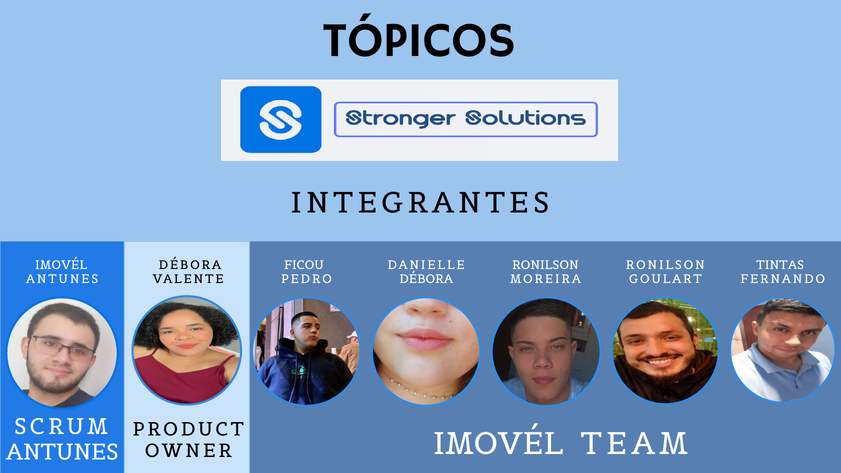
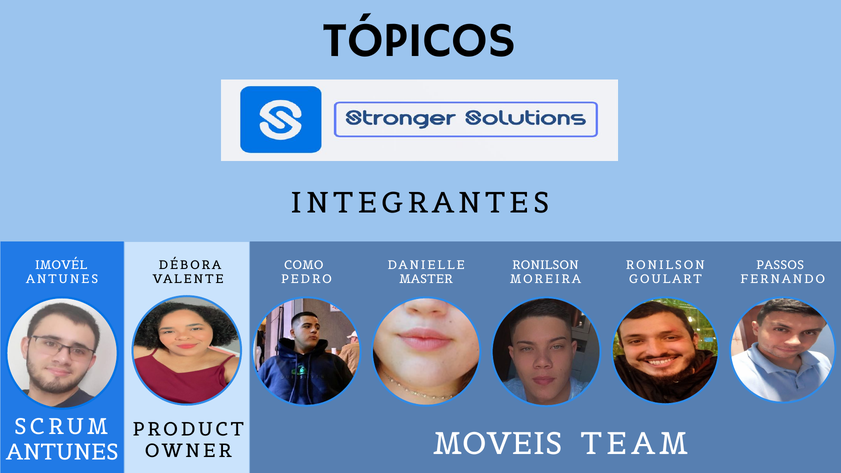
FICOU: FICOU -> COMO (304, 265)
TINTAS: TINTAS -> PASSOS (780, 265)
DÉBORA: DÉBORA -> MASTER (426, 279)
OWNER IMOVÉL: IMOVÉL -> MOVEIS (498, 444)
